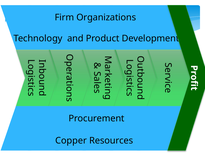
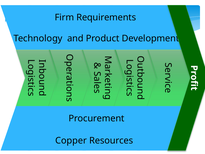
Organizations: Organizations -> Requirements (106, 17)
